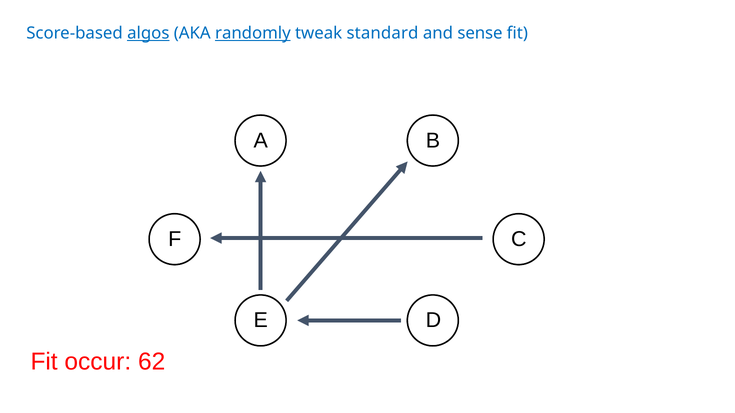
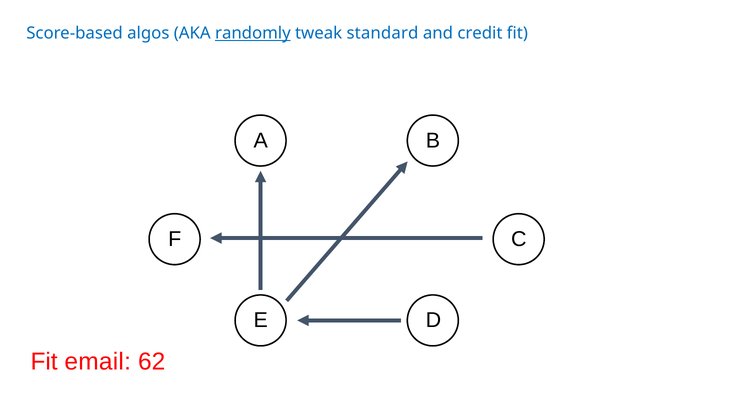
algos underline: present -> none (148, 33)
sense: sense -> credit (480, 33)
occur: occur -> email (98, 362)
